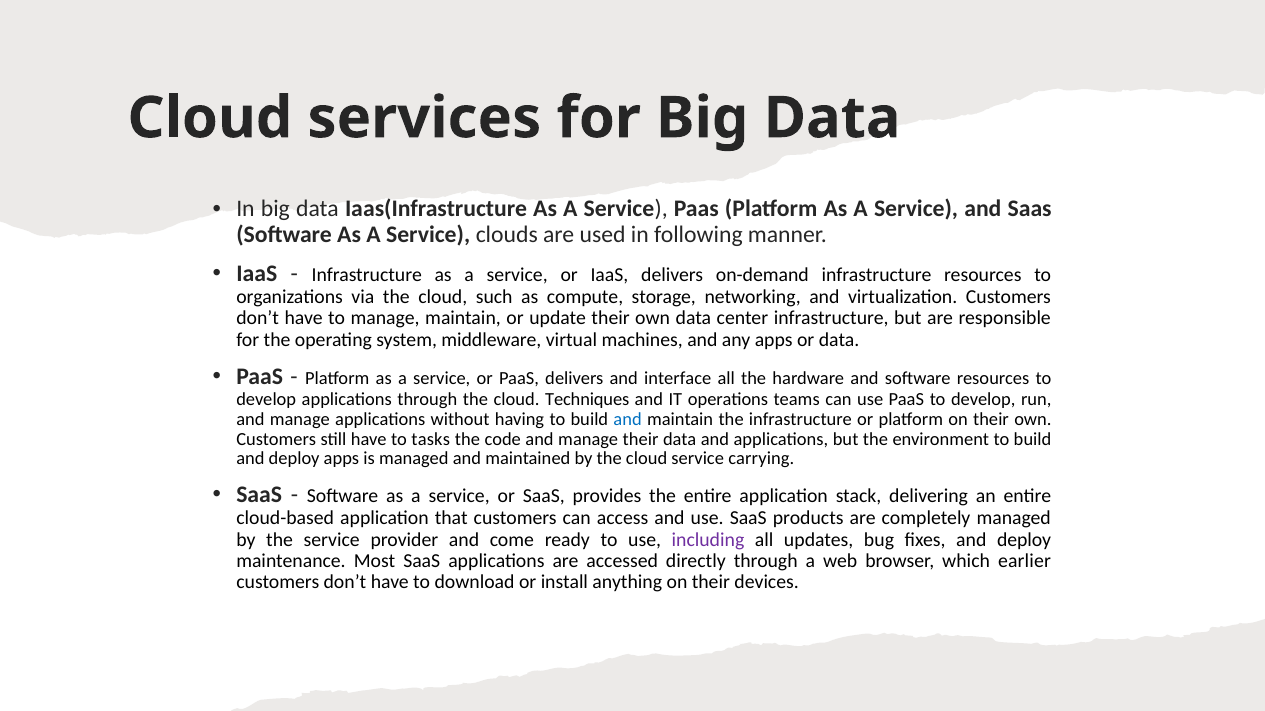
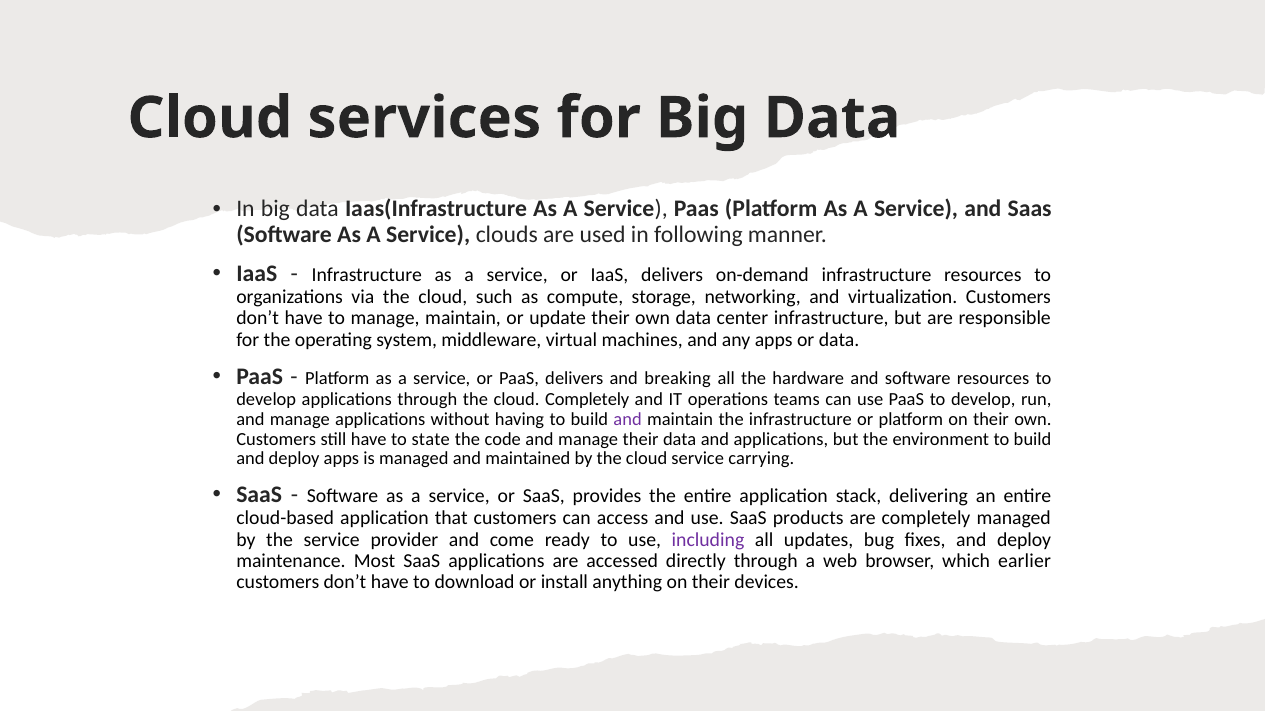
interface: interface -> breaking (678, 378)
cloud Techniques: Techniques -> Completely (587, 399)
and colour: blue -> purple (628, 419)
tasks: tasks -> state (431, 439)
